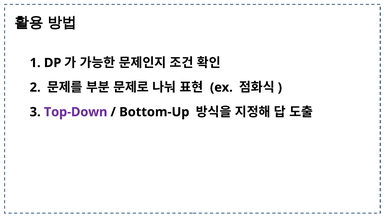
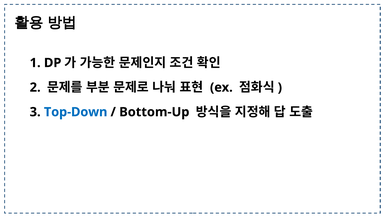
Top-Down colour: purple -> blue (76, 112)
